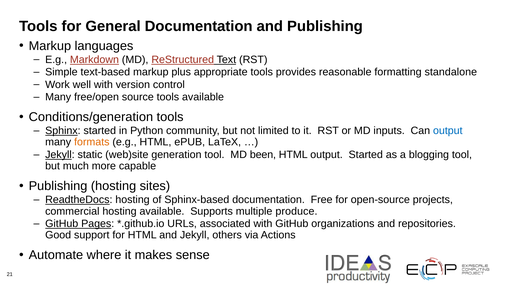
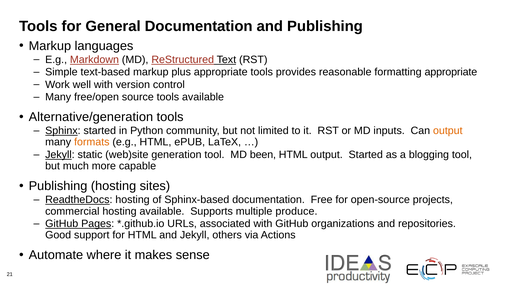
formatting standalone: standalone -> appropriate (451, 72)
Conditions/generation: Conditions/generation -> Alternative/generation (91, 117)
output colour: blue -> orange (448, 131)
